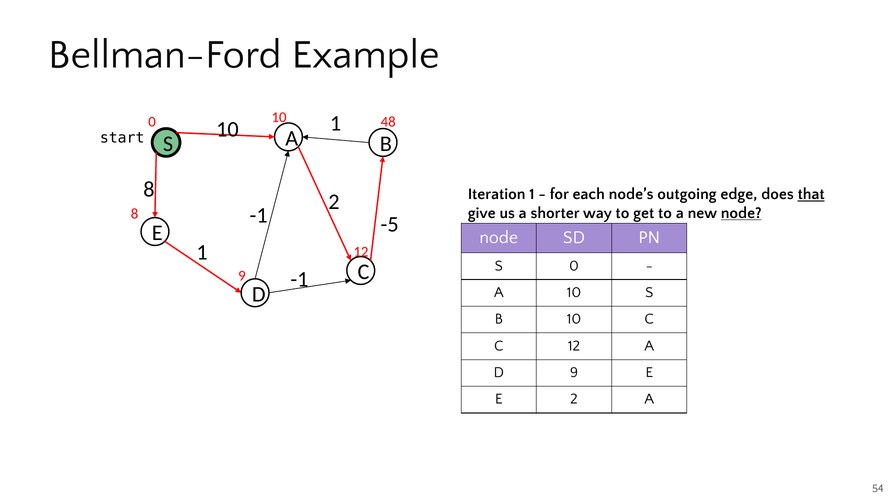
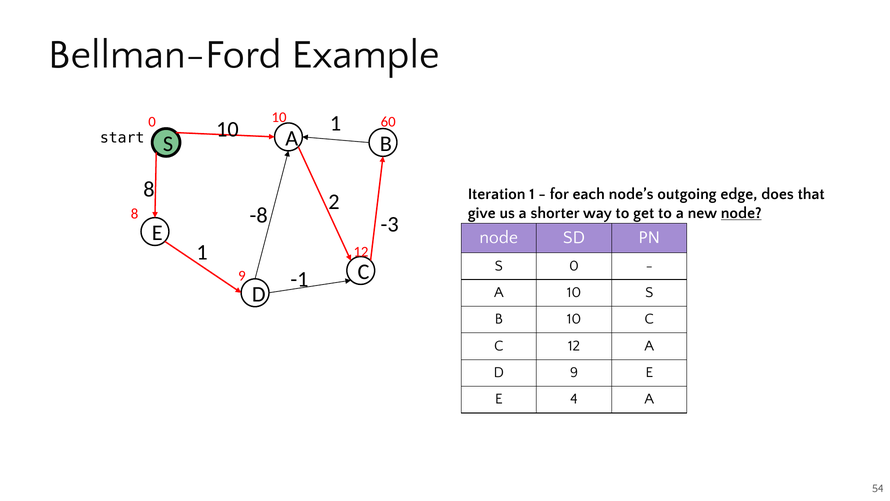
48: 48 -> 60 (388, 122)
that underline: present -> none (811, 194)
-1: -1 -> -8 (259, 215)
-5: -5 -> -3 (390, 224)
E 2: 2 -> 4 (574, 399)
